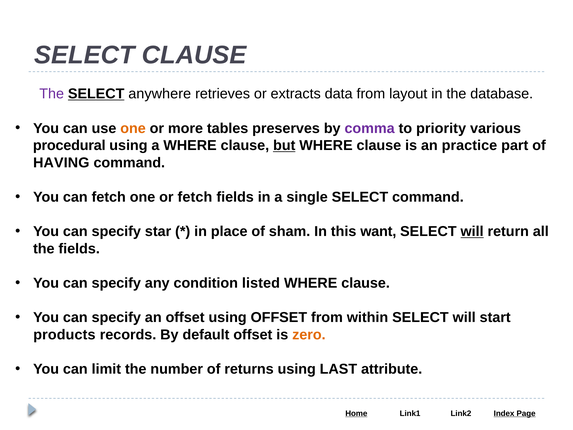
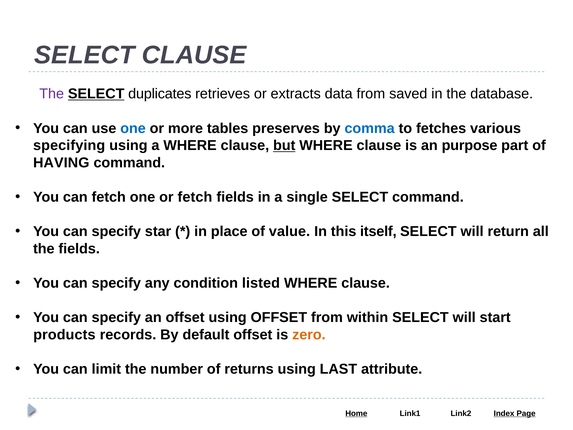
anywhere: anywhere -> duplicates (160, 94)
layout: layout -> saved (408, 94)
one colour: orange -> blue (133, 128)
comma colour: purple -> blue (370, 128)
priority: priority -> fetches (441, 128)
procedural: procedural -> specifying (69, 145)
practice: practice -> purpose (470, 145)
sham: sham -> value (290, 231)
want: want -> itself (378, 231)
will underline: present -> none (472, 231)
